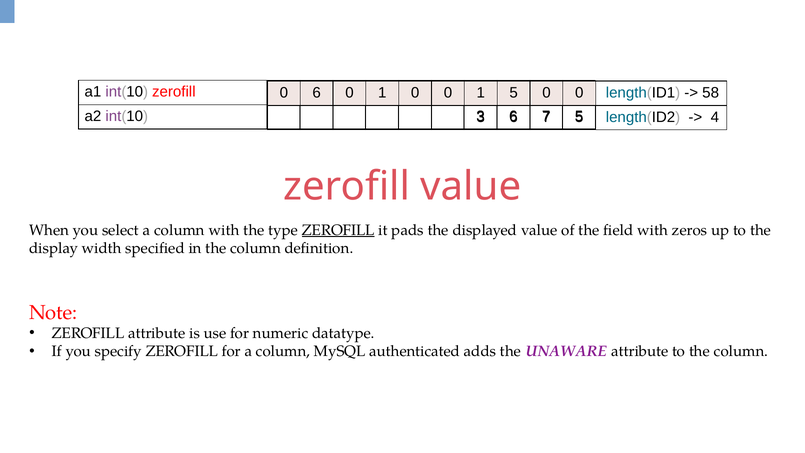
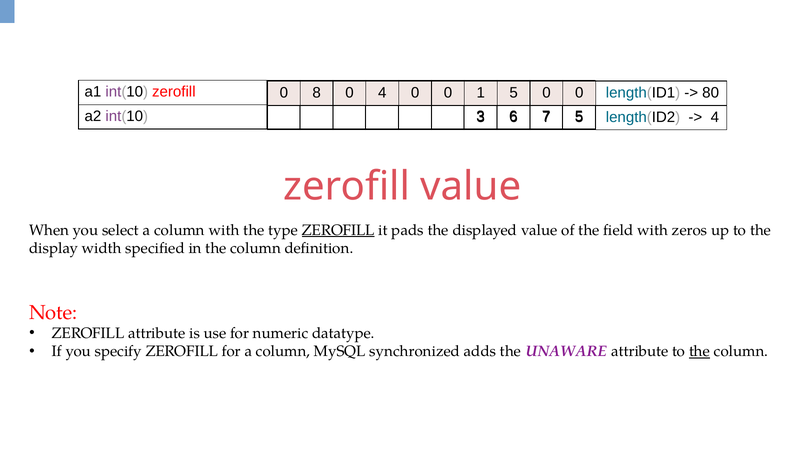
0 6: 6 -> 8 (317, 93)
1: 1 -> 4 (382, 93)
58: 58 -> 80 (711, 93)
authenticated: authenticated -> synchronized (415, 351)
the underline: none -> present (700, 351)
